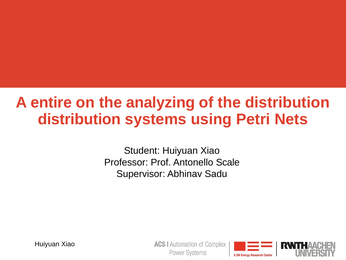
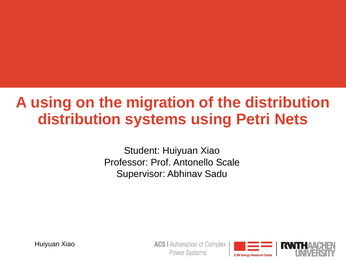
A entire: entire -> using (51, 102)
analyzing: analyzing -> migration (161, 102)
